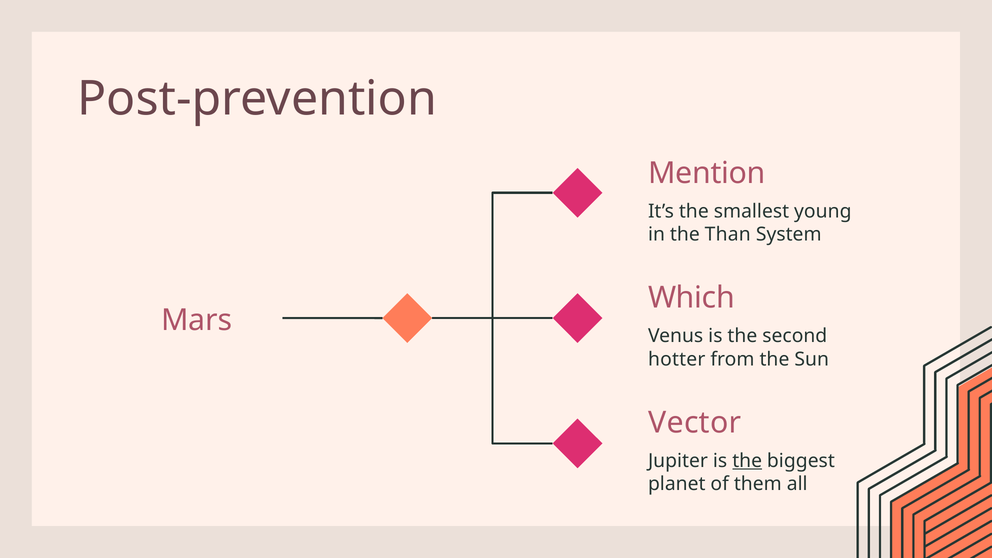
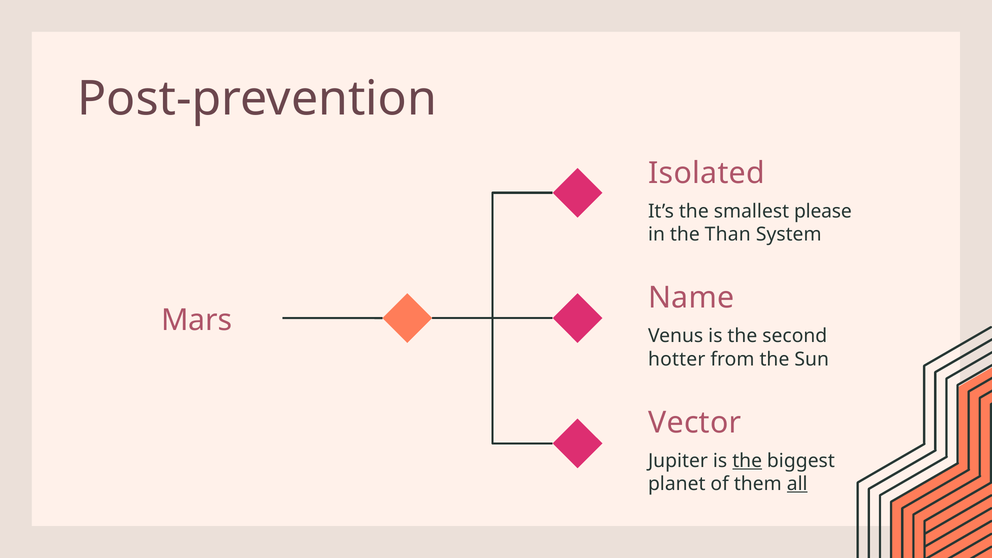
Mention: Mention -> Isolated (707, 173)
young: young -> please (823, 211)
Which: Which -> Name (691, 298)
all underline: none -> present (797, 484)
